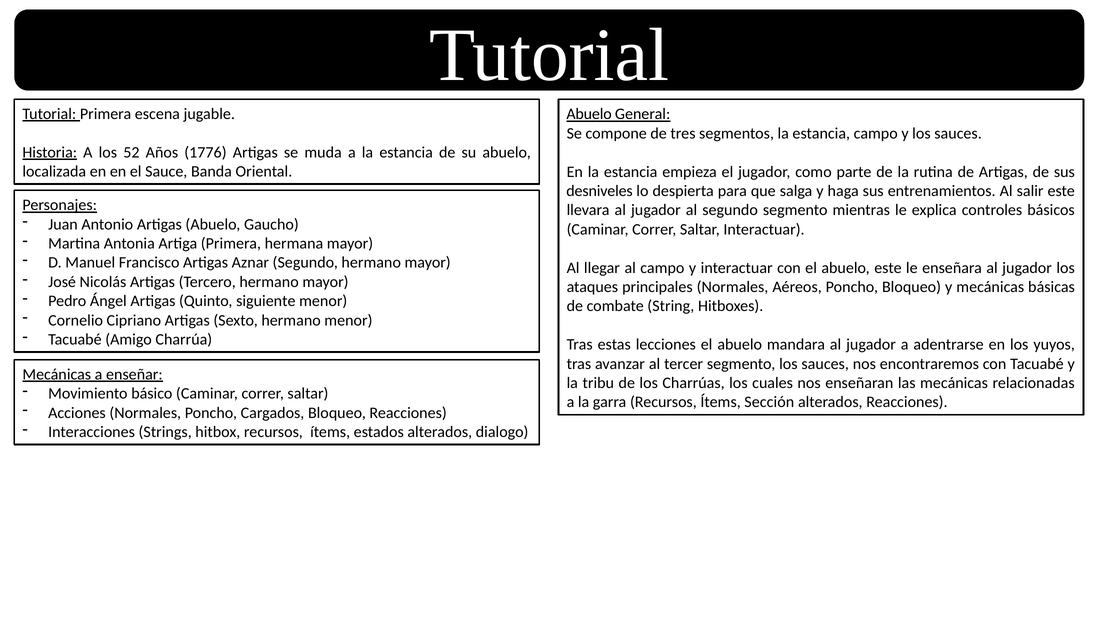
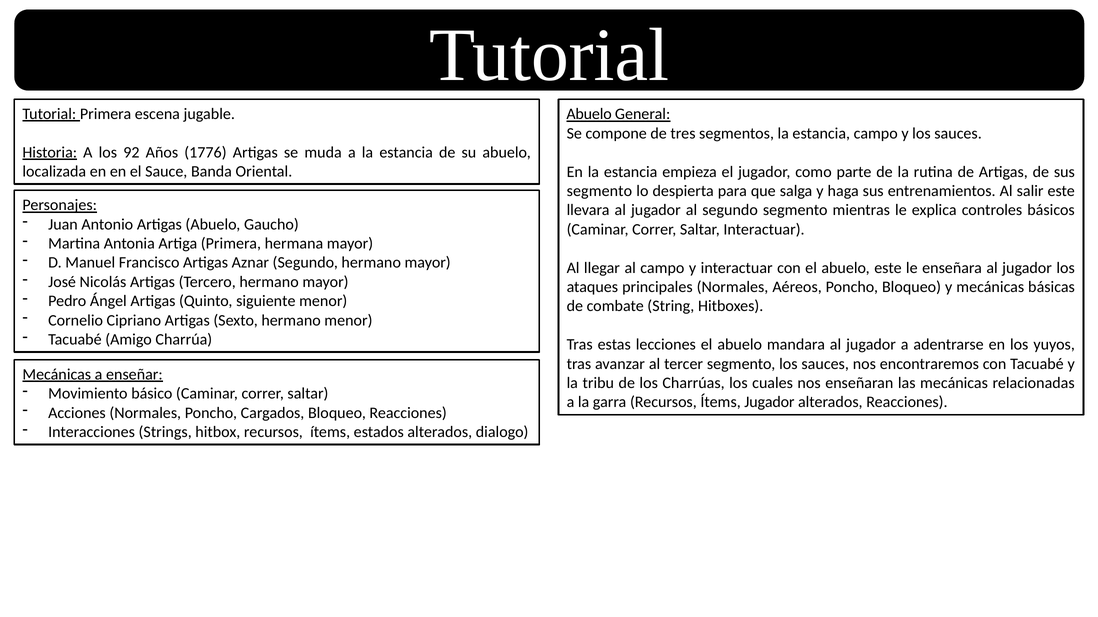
52: 52 -> 92 (131, 153)
desniveles: desniveles -> segmento (599, 191)
Ítems Sección: Sección -> Jugador (769, 403)
